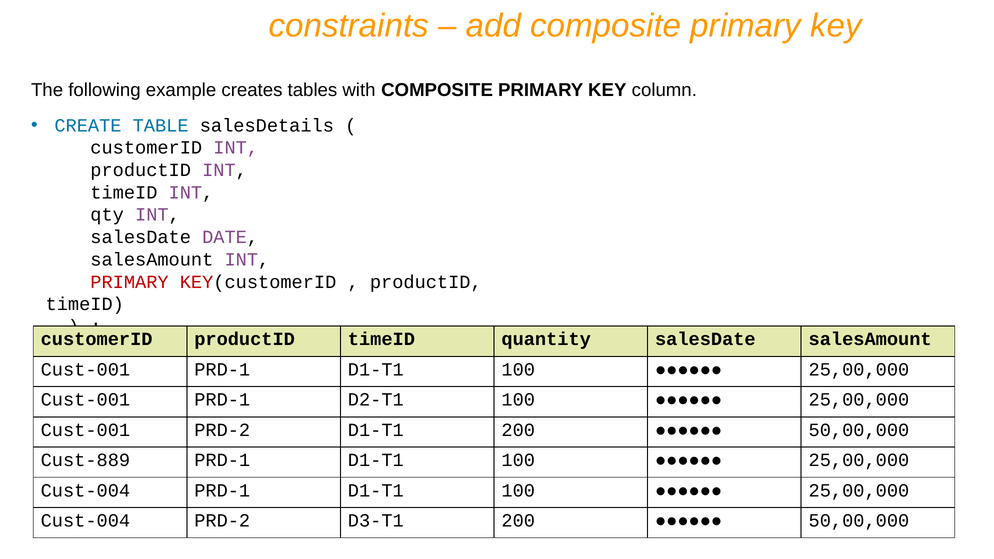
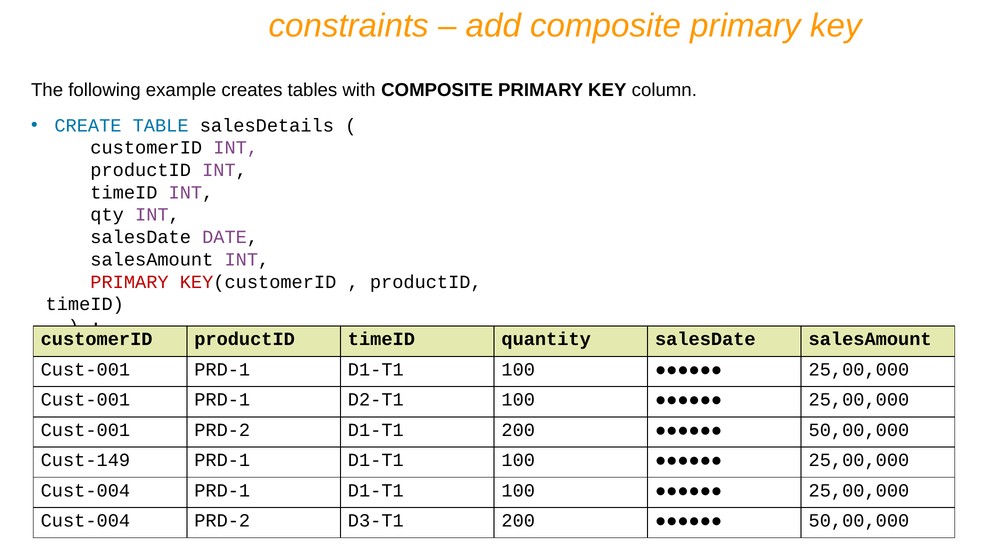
Cust-889: Cust-889 -> Cust-149 (85, 460)
